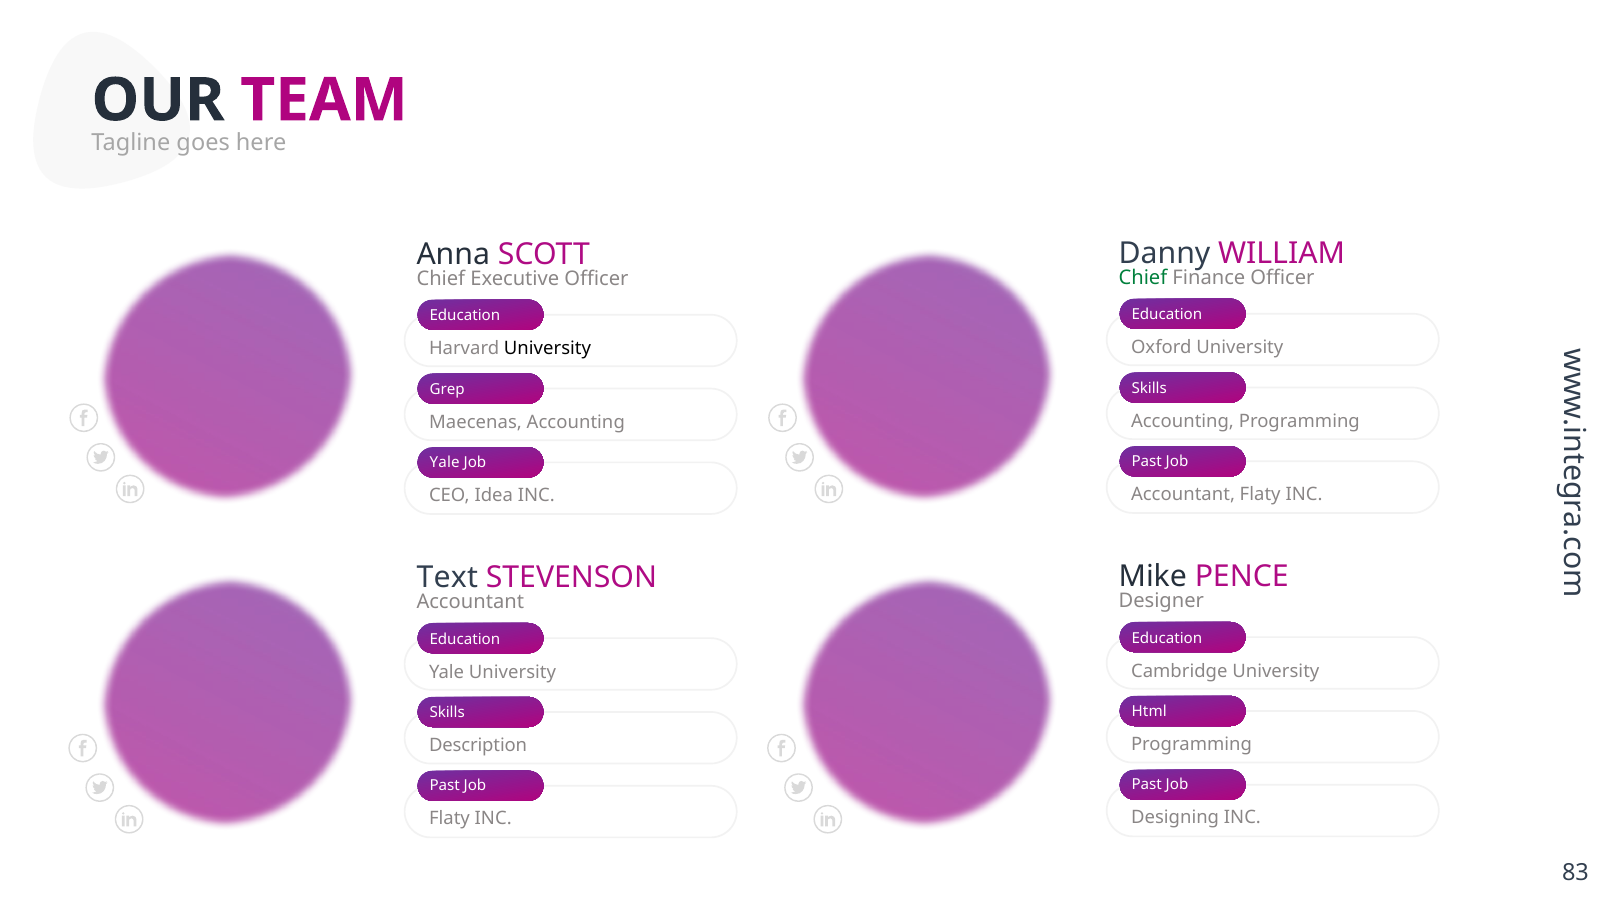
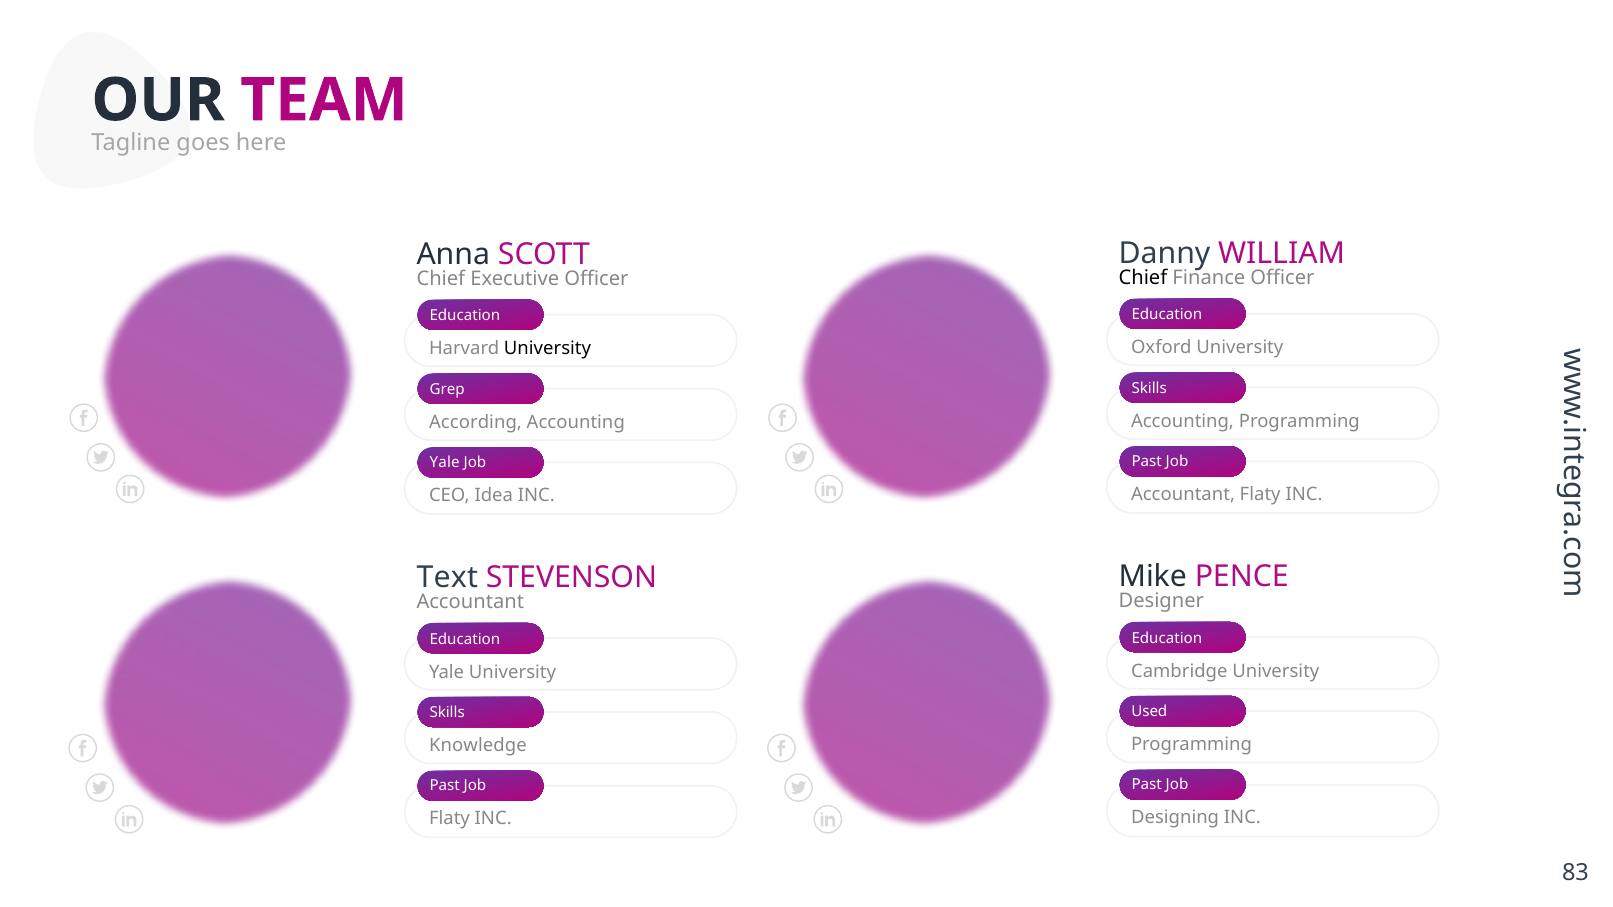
Chief colour: green -> black (1143, 278)
Maecenas: Maecenas -> According (475, 422)
Html: Html -> Used (1149, 712)
Description: Description -> Knowledge (478, 746)
